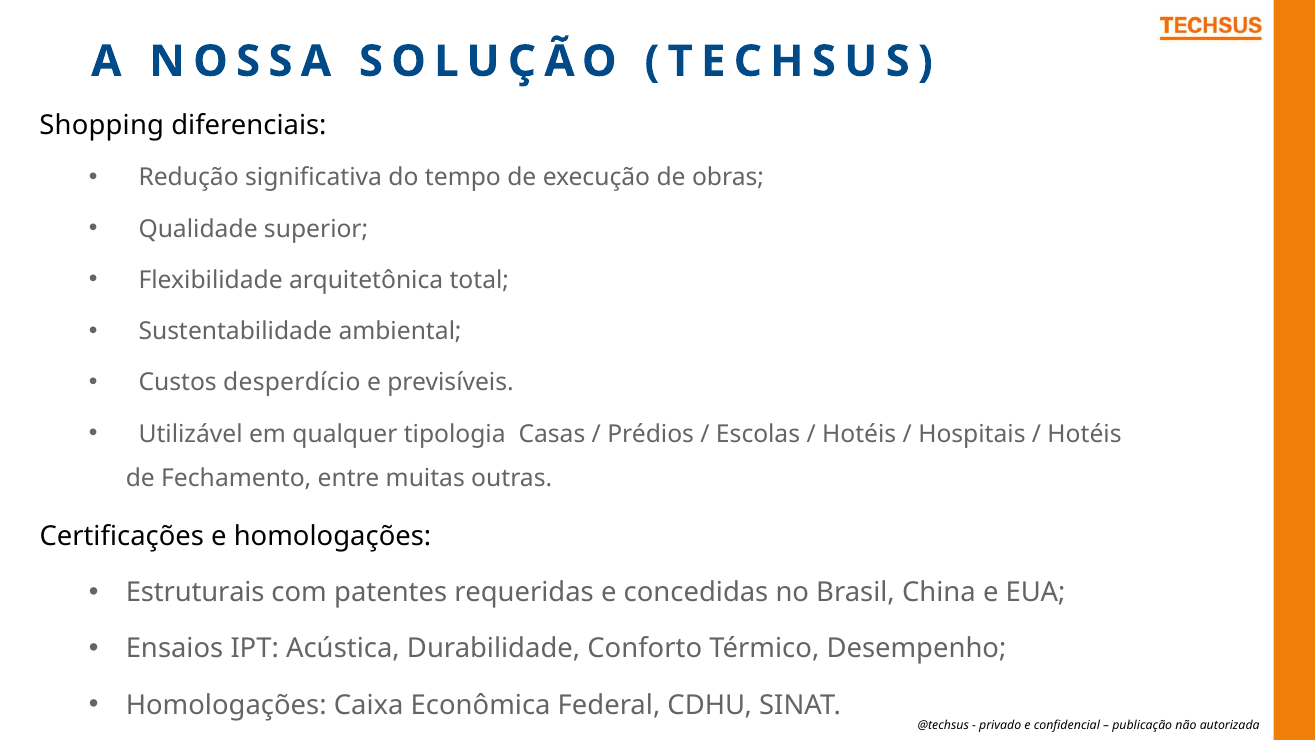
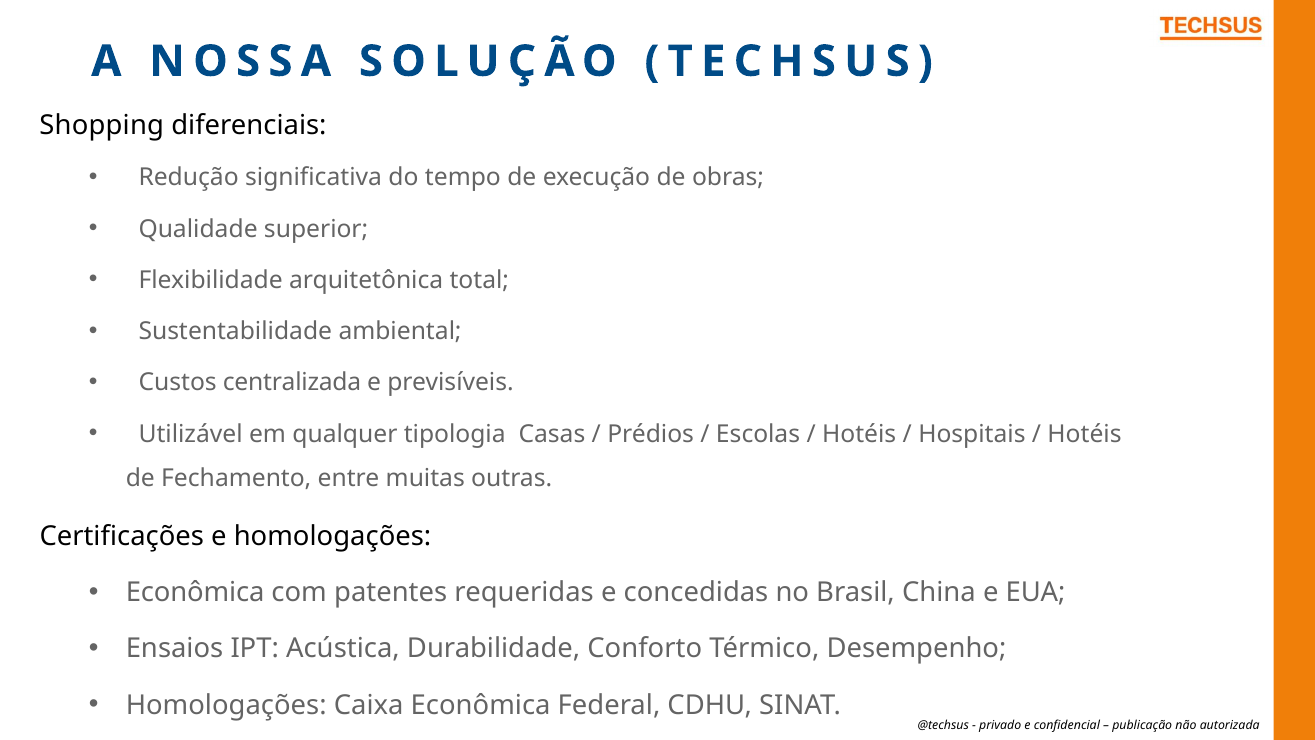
desperdício: desperdício -> centralizada (292, 382)
Estruturais: Estruturais -> Econômica (195, 592)
